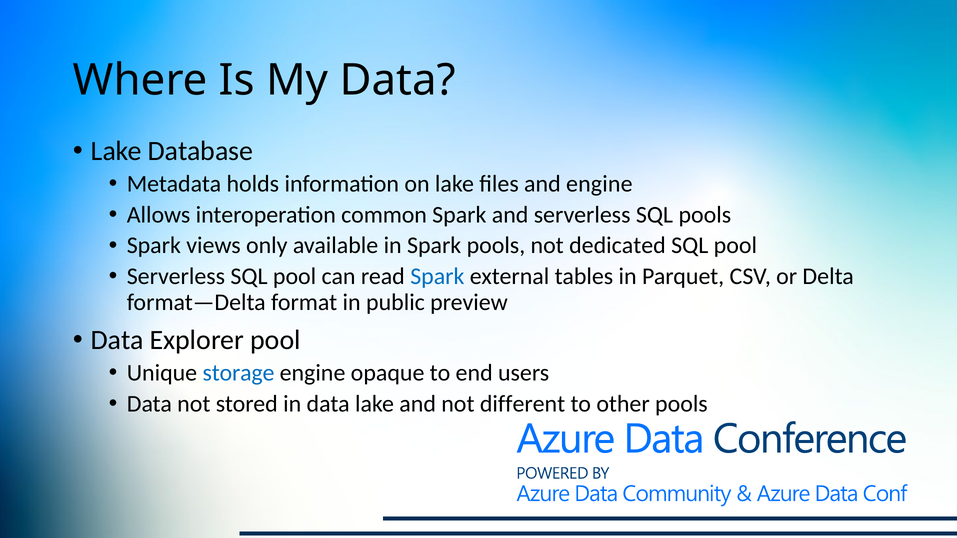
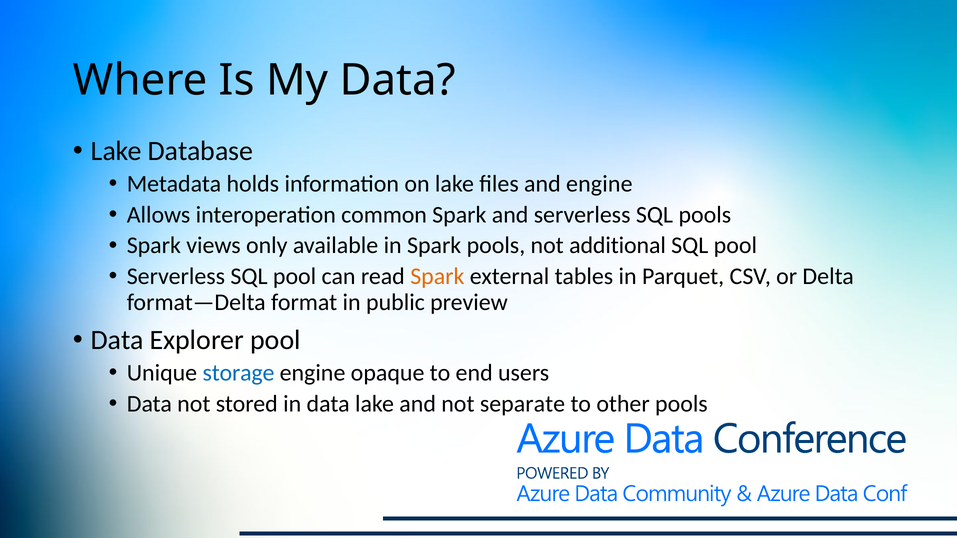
dedicated: dedicated -> additional (618, 246)
Spark colour: blue -> orange (437, 277)
different: different -> separate (523, 404)
